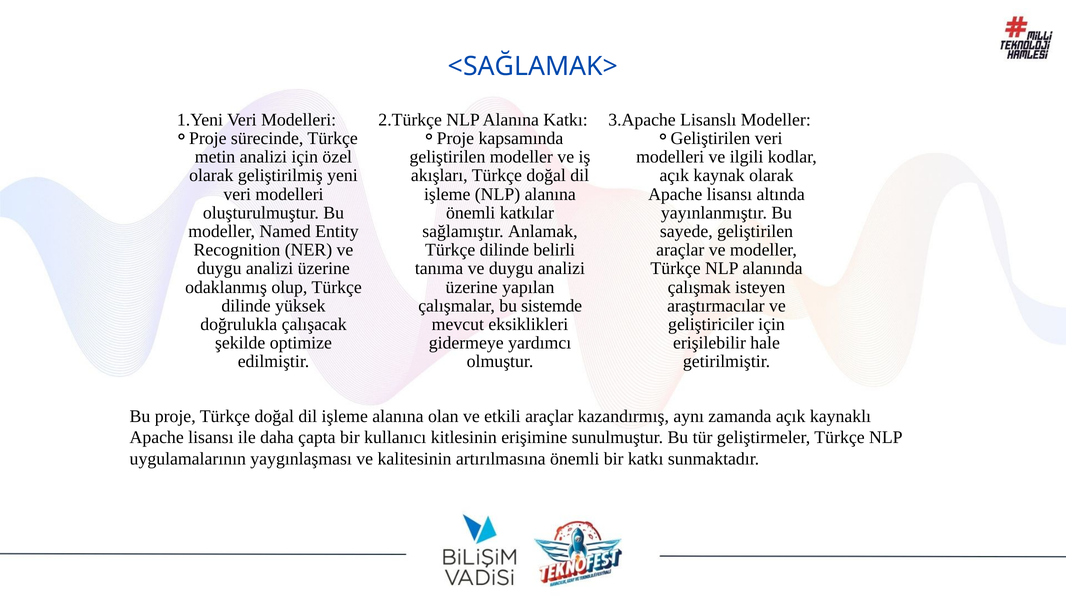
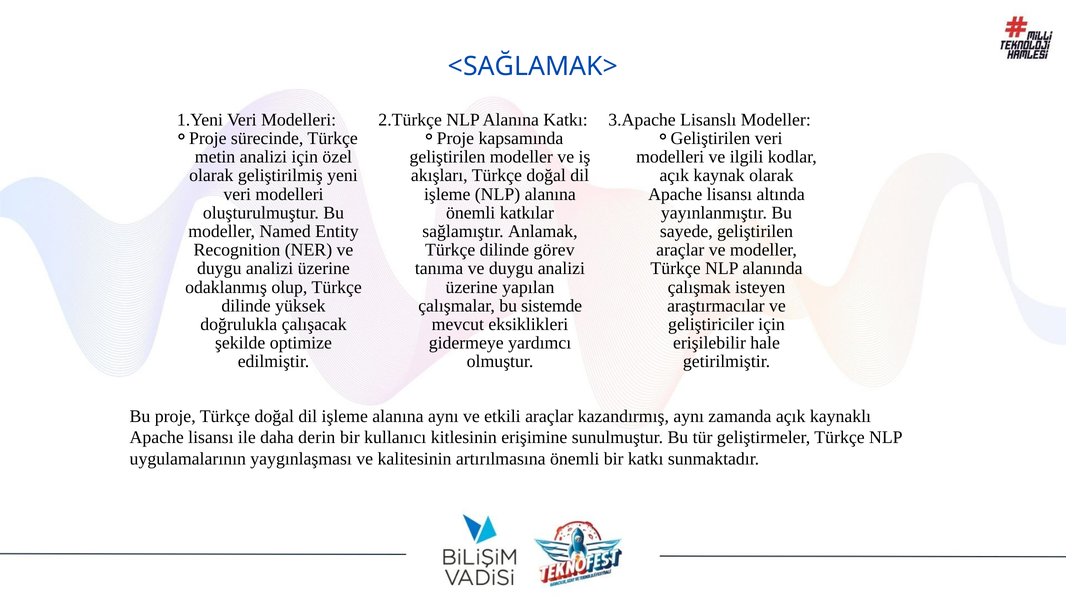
belirli: belirli -> görev (554, 250)
alanına olan: olan -> aynı (443, 416)
çapta: çapta -> derin (317, 437)
